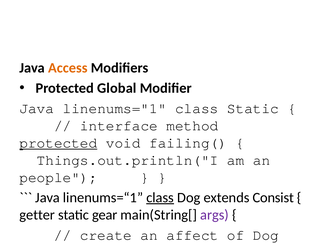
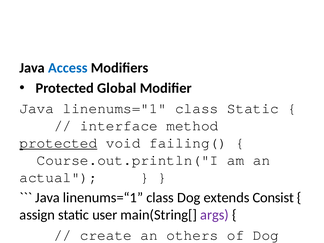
Access colour: orange -> blue (68, 68)
Things.out.println("I: Things.out.println("I -> Course.out.println("I (128, 160)
people: people -> actual (58, 177)
class underline: present -> none (160, 198)
getter: getter -> assign (37, 215)
gear: gear -> user (105, 215)
affect: affect -> others (192, 235)
